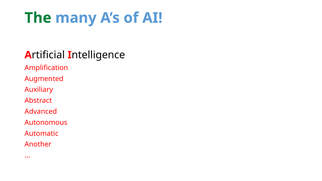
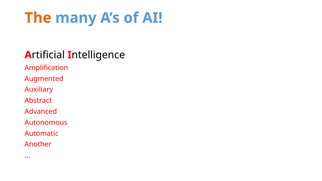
The colour: green -> orange (38, 18)
